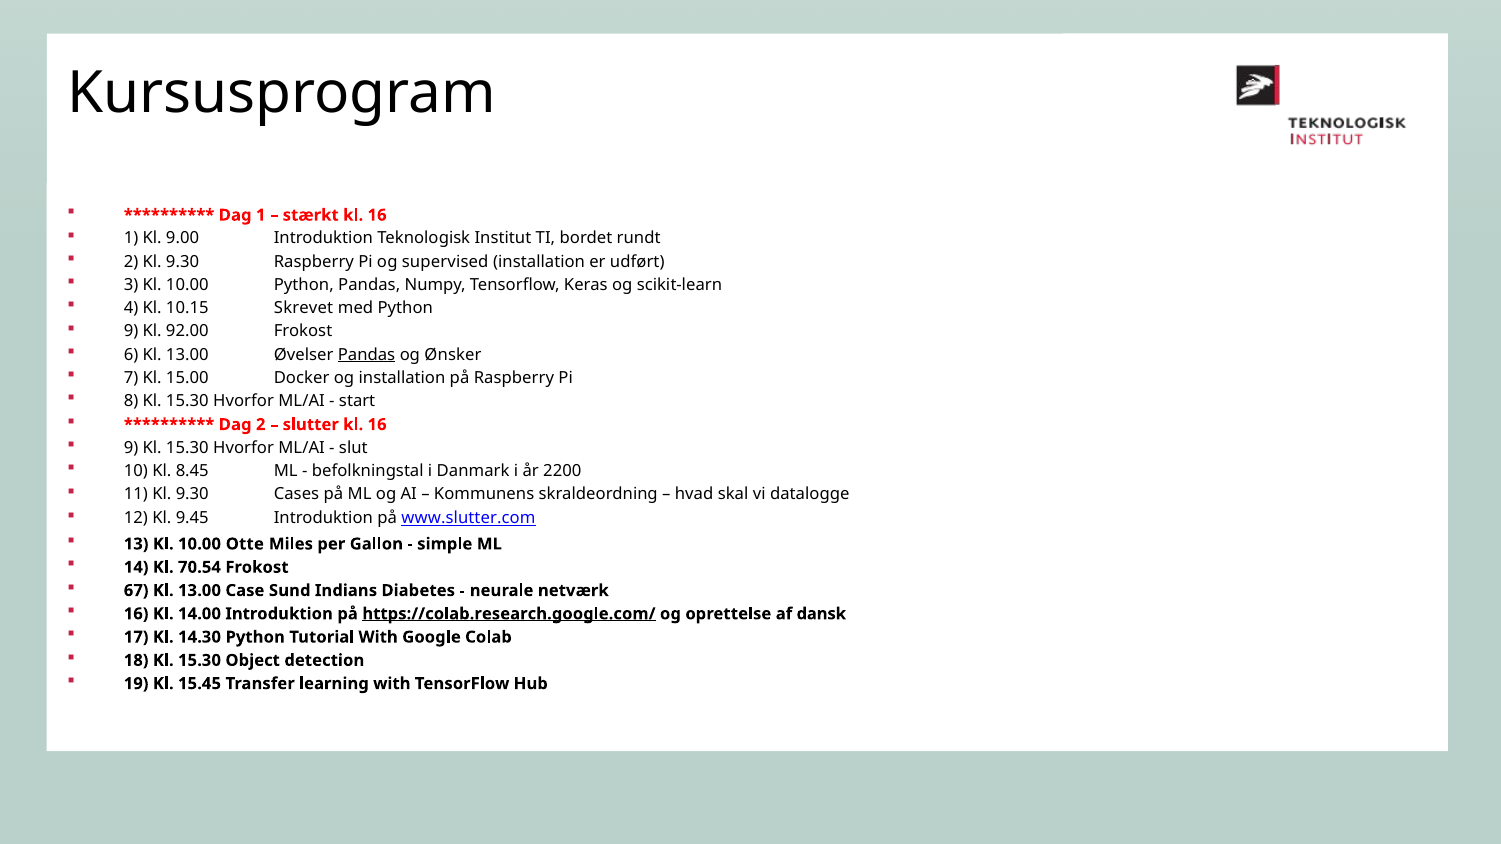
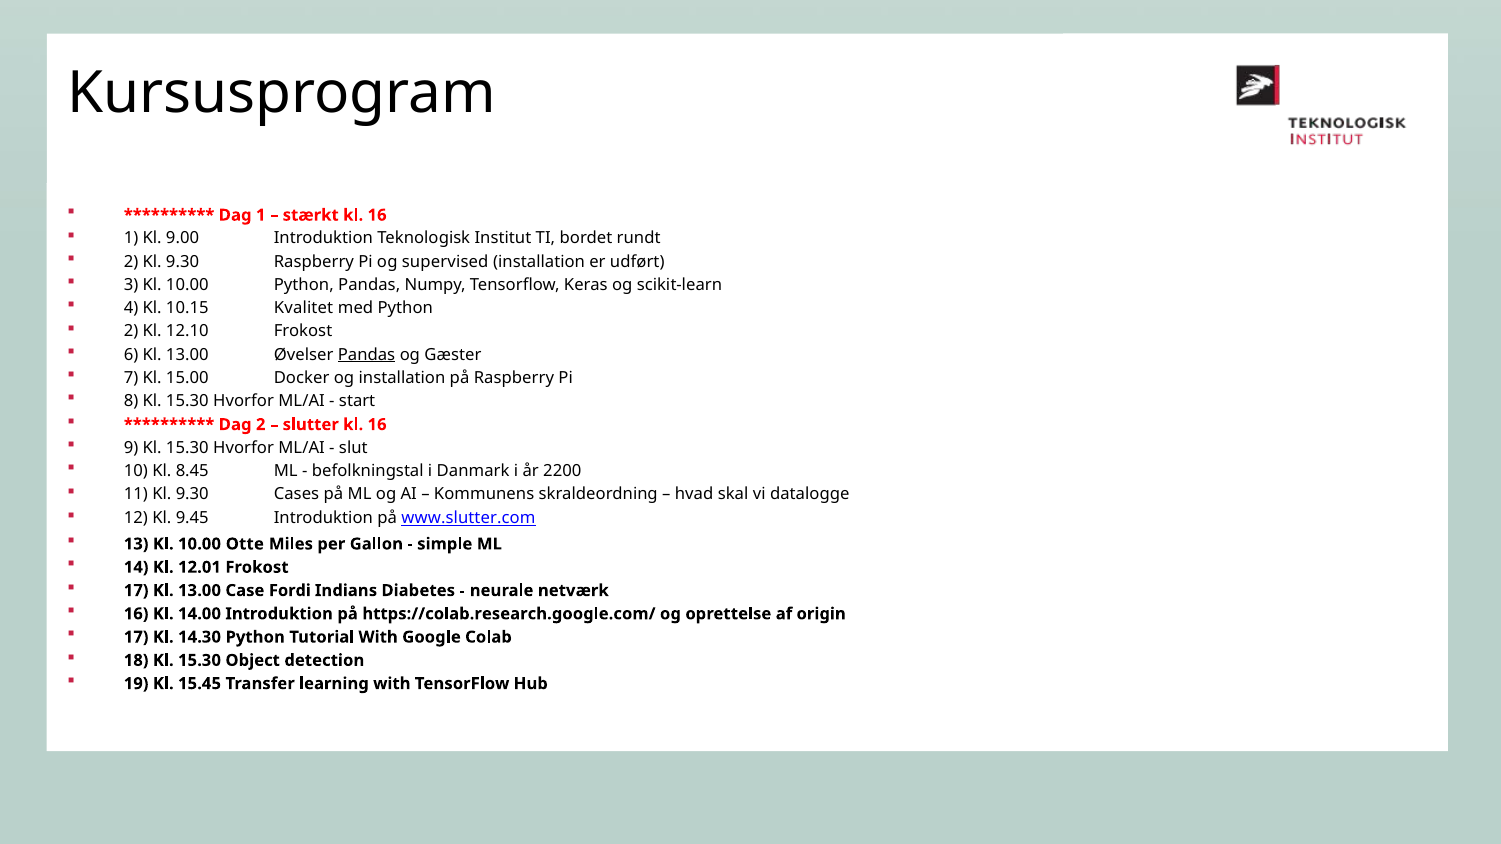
Skrevet: Skrevet -> Kvalitet (304, 308)
9: 9 -> 2 (131, 332)
92.00: 92.00 -> 12.10 (187, 332)
Ønsker: Ønsker -> Gæster (453, 355)
70.54: 70.54 -> 12.01 (199, 567)
67: 67 -> 17 (136, 591)
Sund: Sund -> Fordi (290, 591)
https://colab.research.google.com/ underline: present -> none (509, 614)
dansk: dansk -> origin (821, 614)
